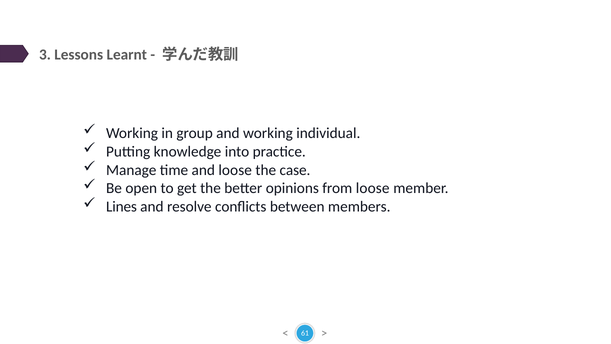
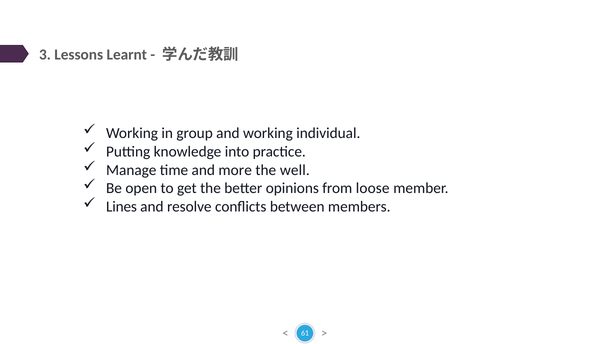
and loose: loose -> more (235, 170)
case: case -> well (295, 170)
